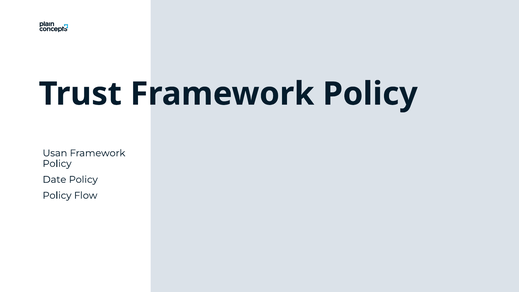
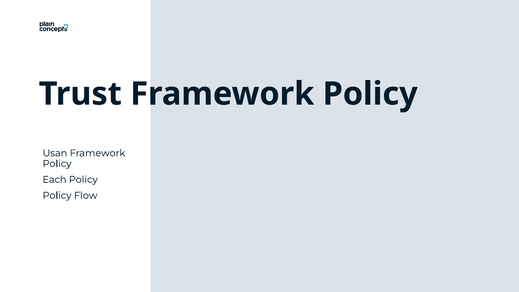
Date: Date -> Each (54, 180)
